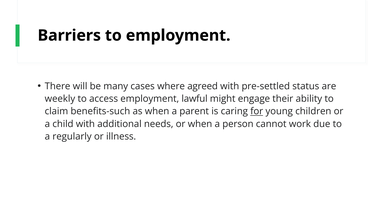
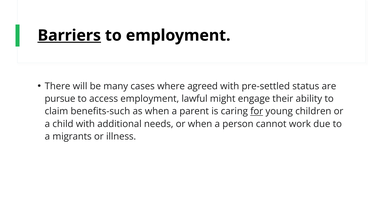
Barriers underline: none -> present (69, 35)
weekly: weekly -> pursue (60, 99)
regularly: regularly -> migrants (72, 136)
